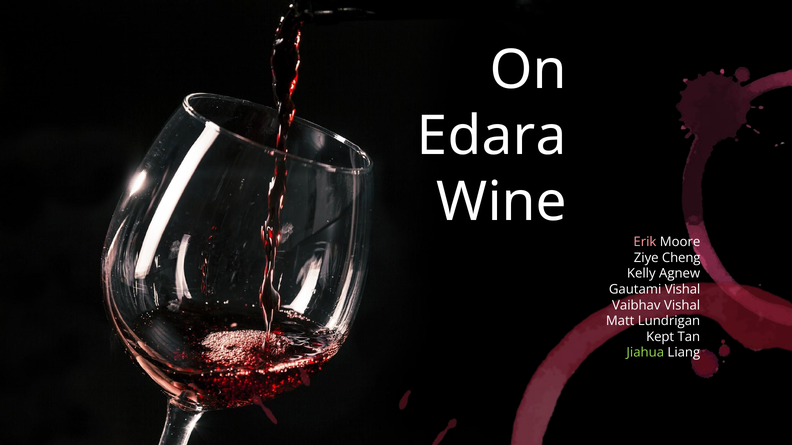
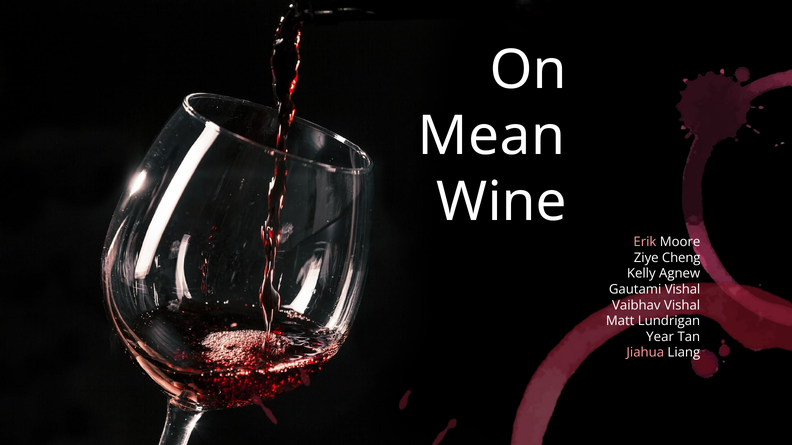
Edara: Edara -> Mean (492, 136)
Kept: Kept -> Year (660, 337)
Jiahua colour: light green -> pink (645, 353)
